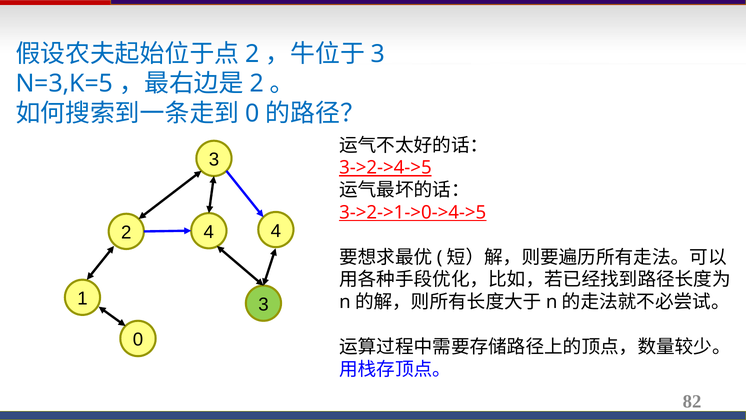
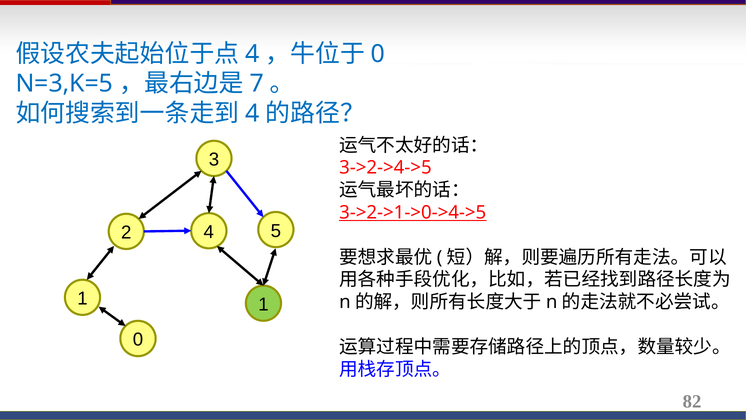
2: 2 -> 4 (252, 54)
3: 3 -> 0 (378, 54)
2: 2 -> 7 (257, 84)
0: 0 -> 4 (252, 114)
3->2->4->5 underline: present -> none (385, 168)
4 4: 4 -> 5 (276, 231)
1 3: 3 -> 1 (263, 304)
